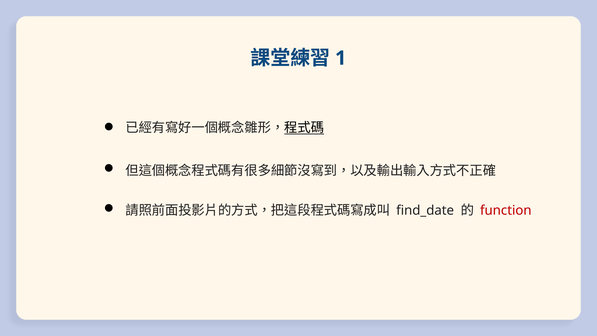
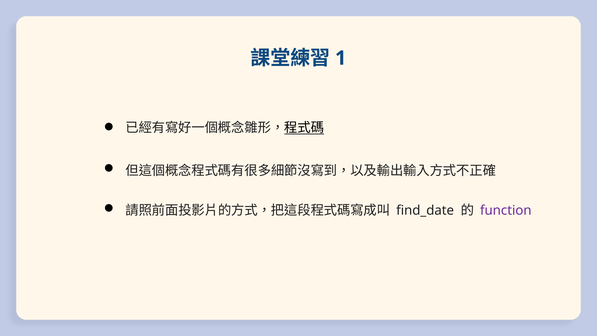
function colour: red -> purple (506, 210)
